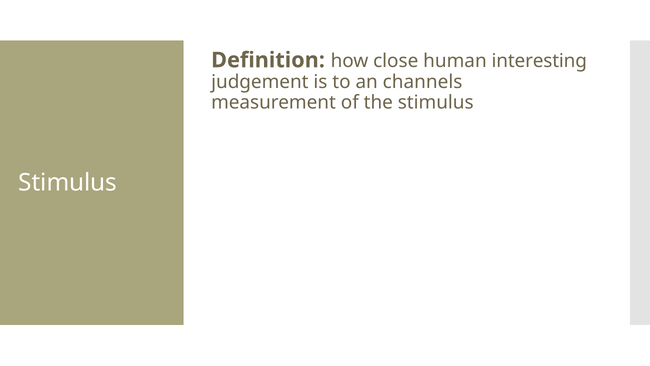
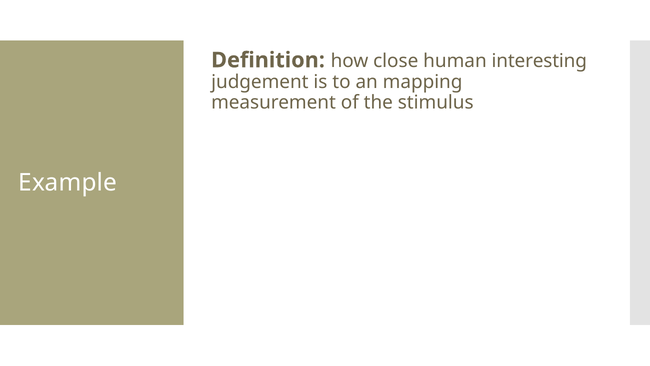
channels: channels -> mapping (423, 82)
Stimulus: Stimulus -> Example (68, 182)
